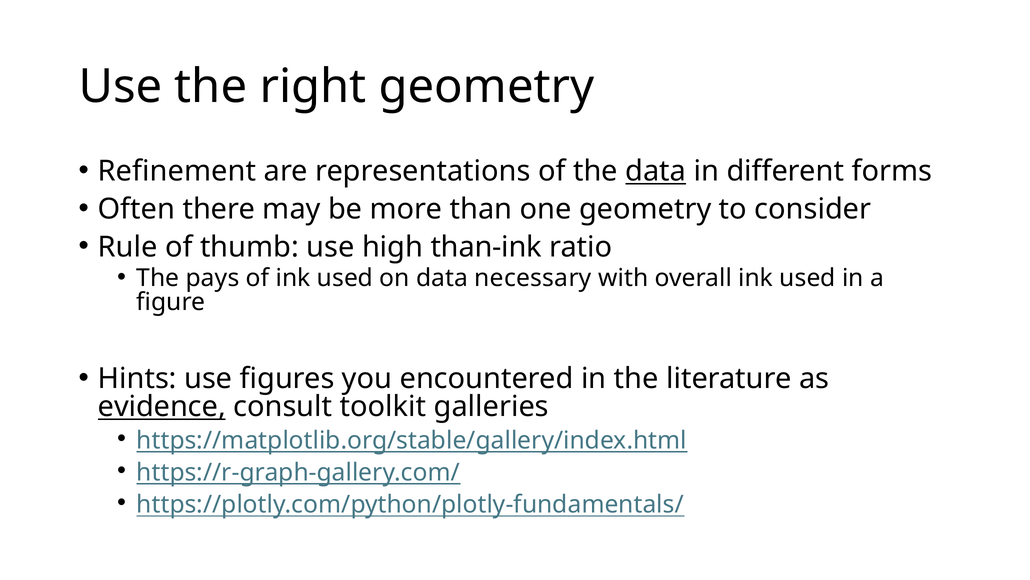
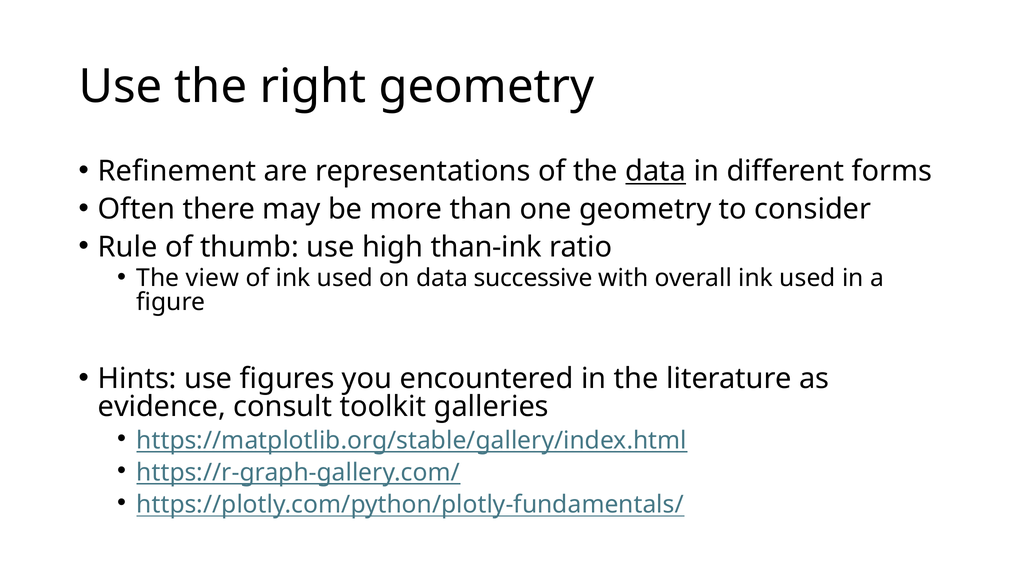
pays: pays -> view (212, 278)
necessary: necessary -> successive (533, 278)
evidence underline: present -> none (162, 406)
